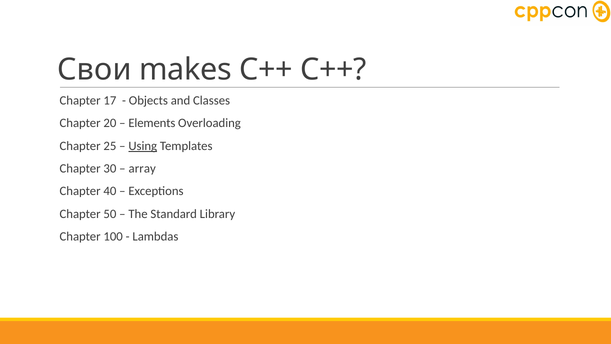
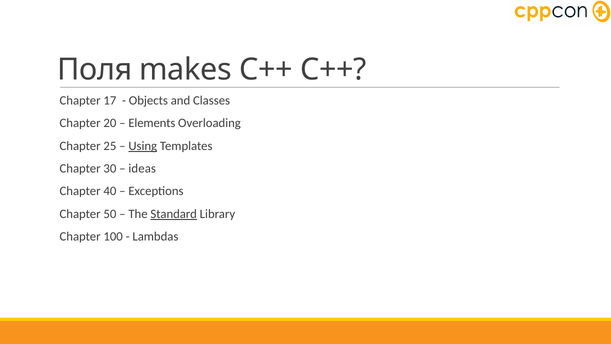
Свои: Свои -> Поля (95, 70)
array: array -> ideas (142, 168)
Standard underline: none -> present (174, 214)
